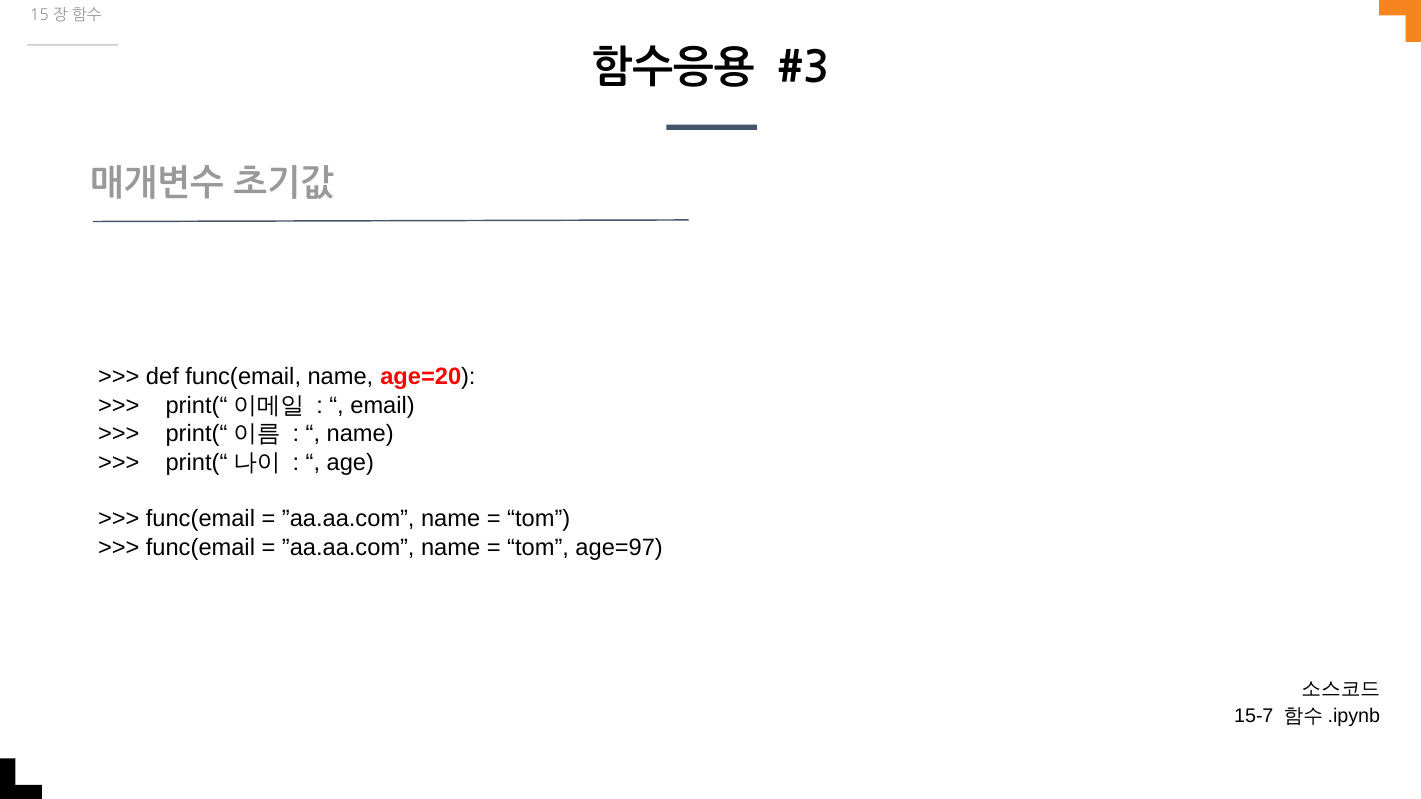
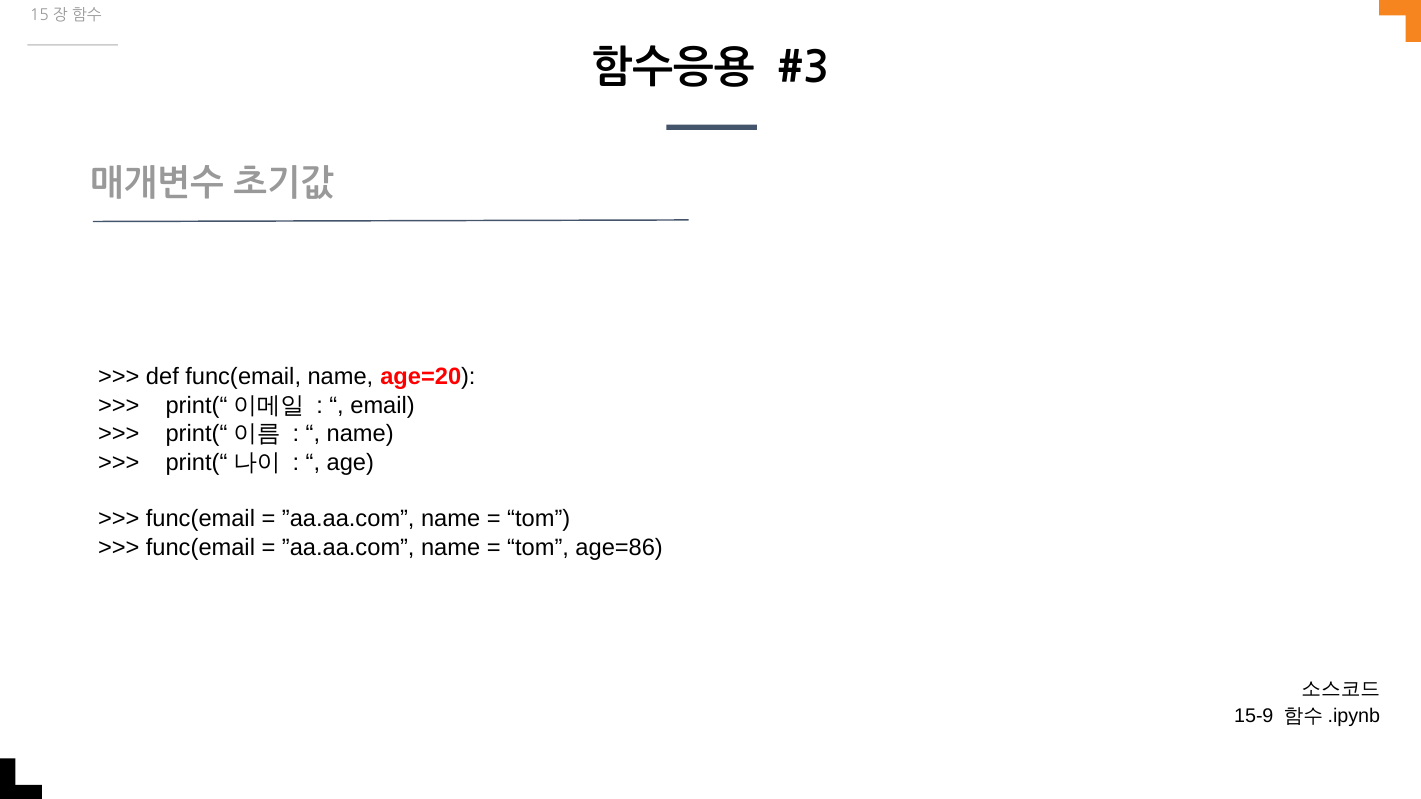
age=97: age=97 -> age=86 (619, 548)
15-7: 15-7 -> 15-9 (1254, 716)
